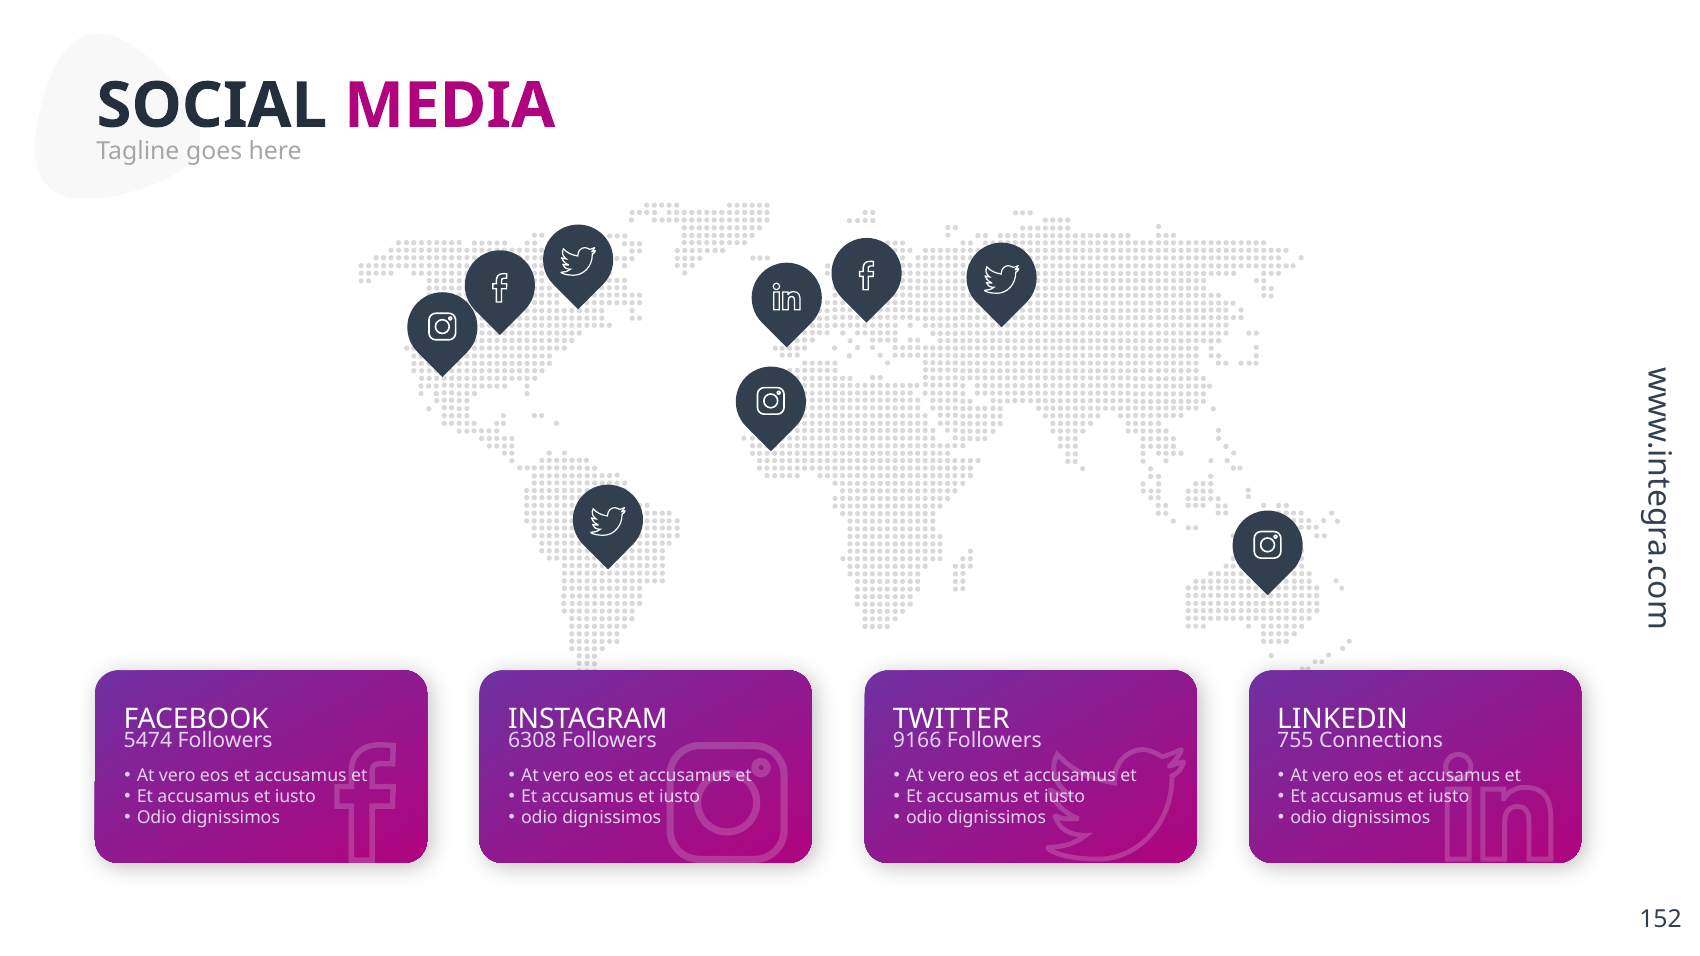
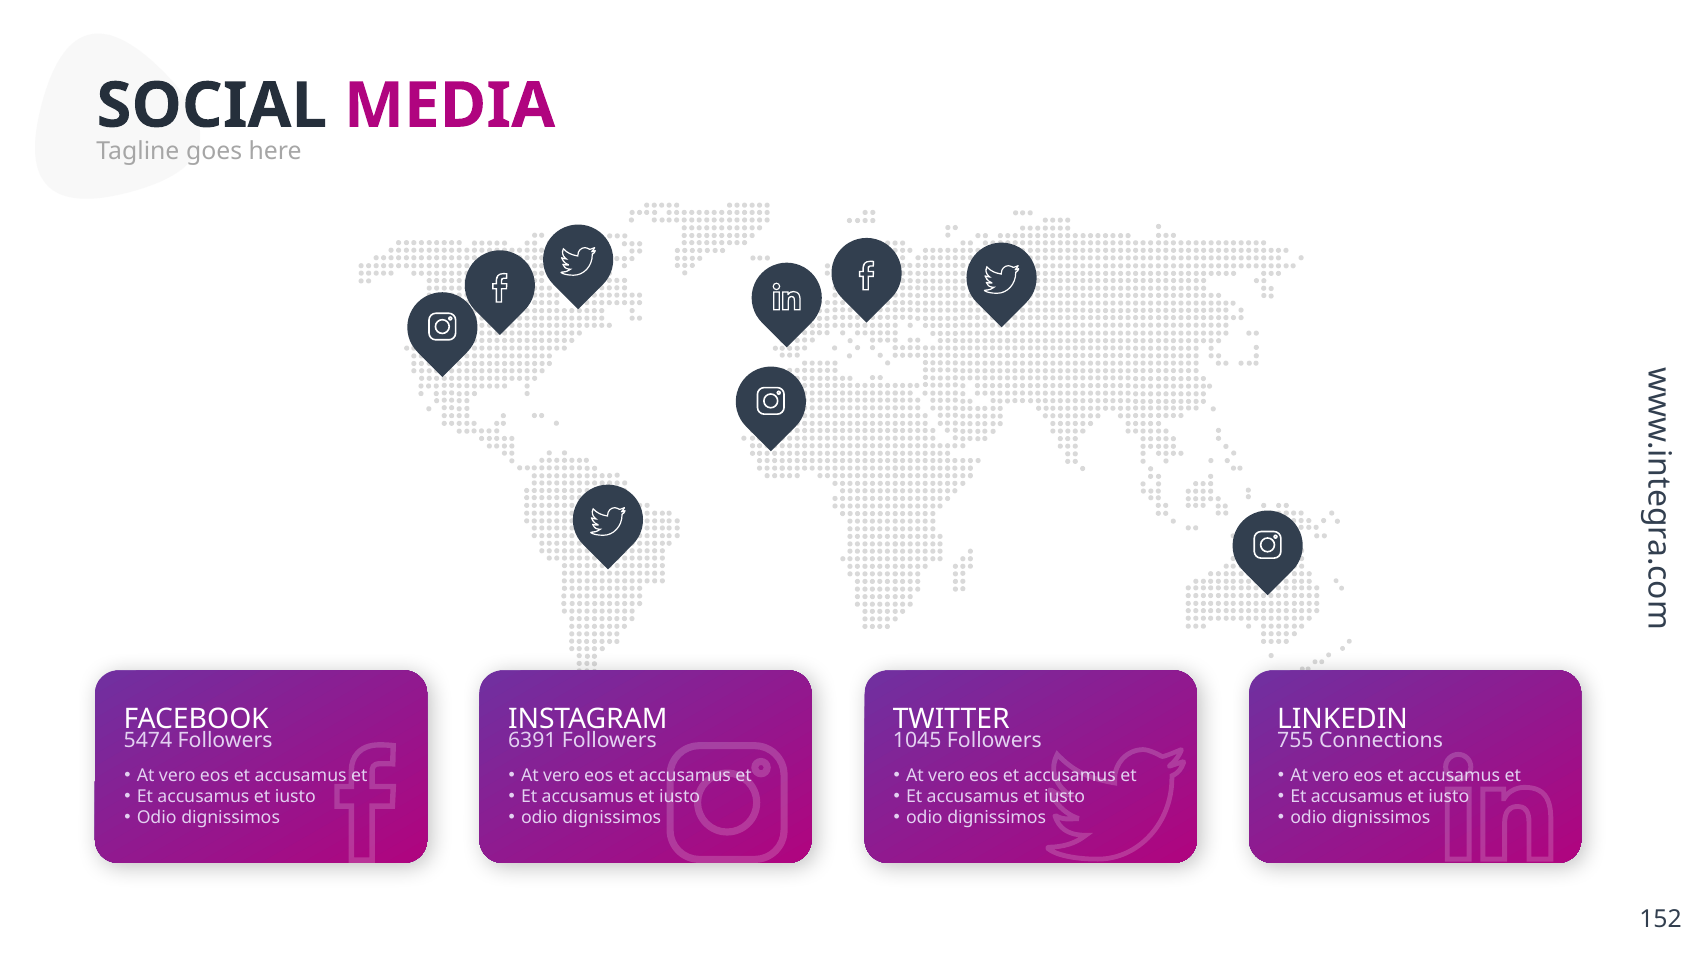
6308: 6308 -> 6391 (532, 741)
9166: 9166 -> 1045 (917, 741)
